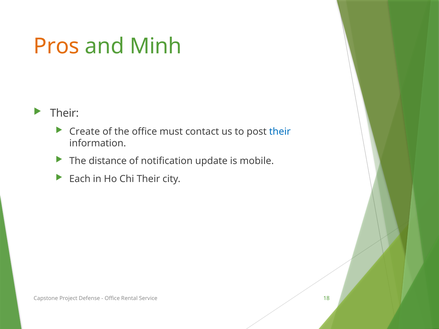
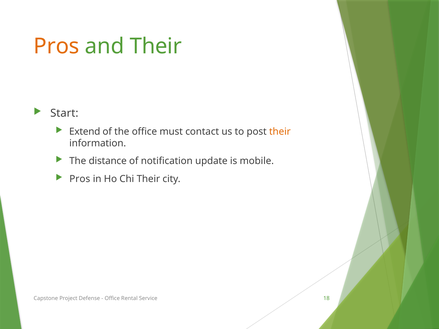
and Minh: Minh -> Their (156, 46)
Their: Their -> Start (64, 113)
Create: Create -> Extend (85, 132)
their colour: blue -> orange (280, 132)
Each: Each -> Pros (80, 179)
